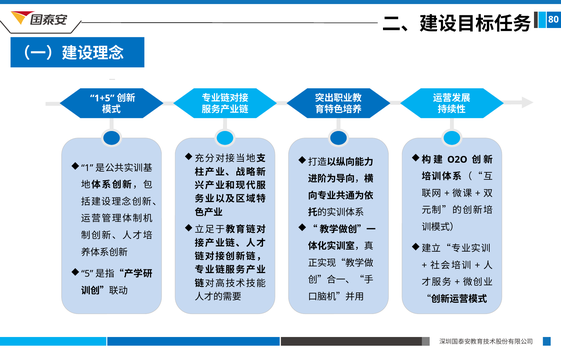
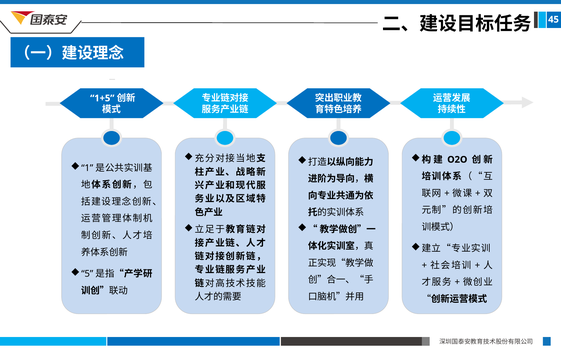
80: 80 -> 45 (554, 19)
